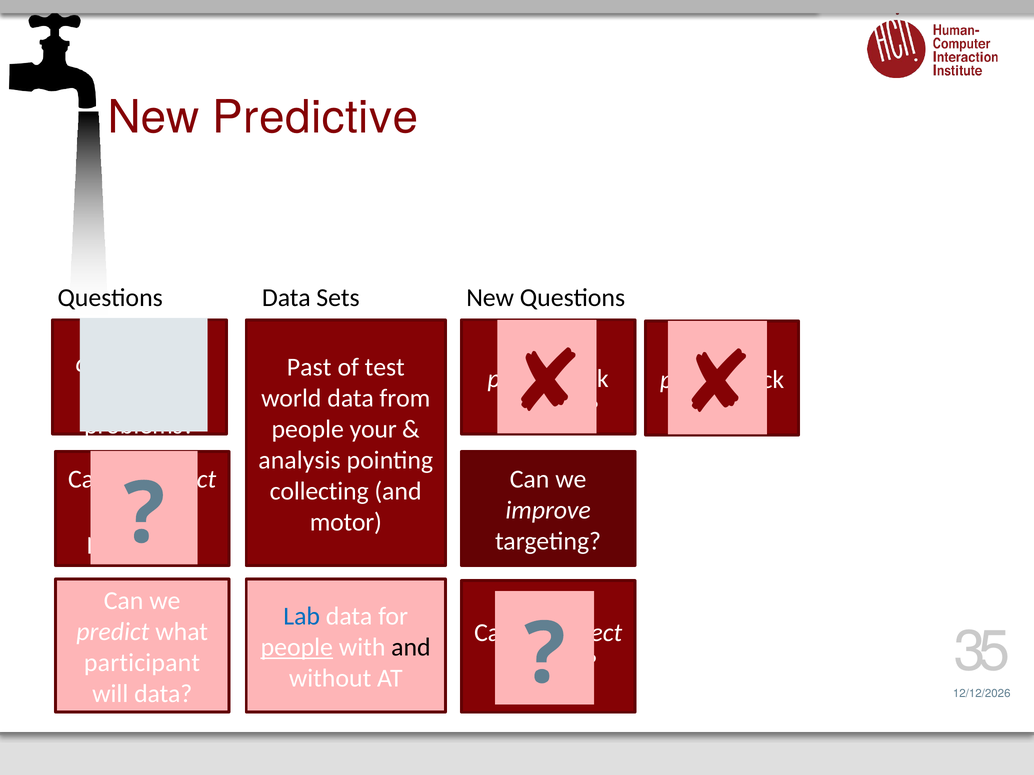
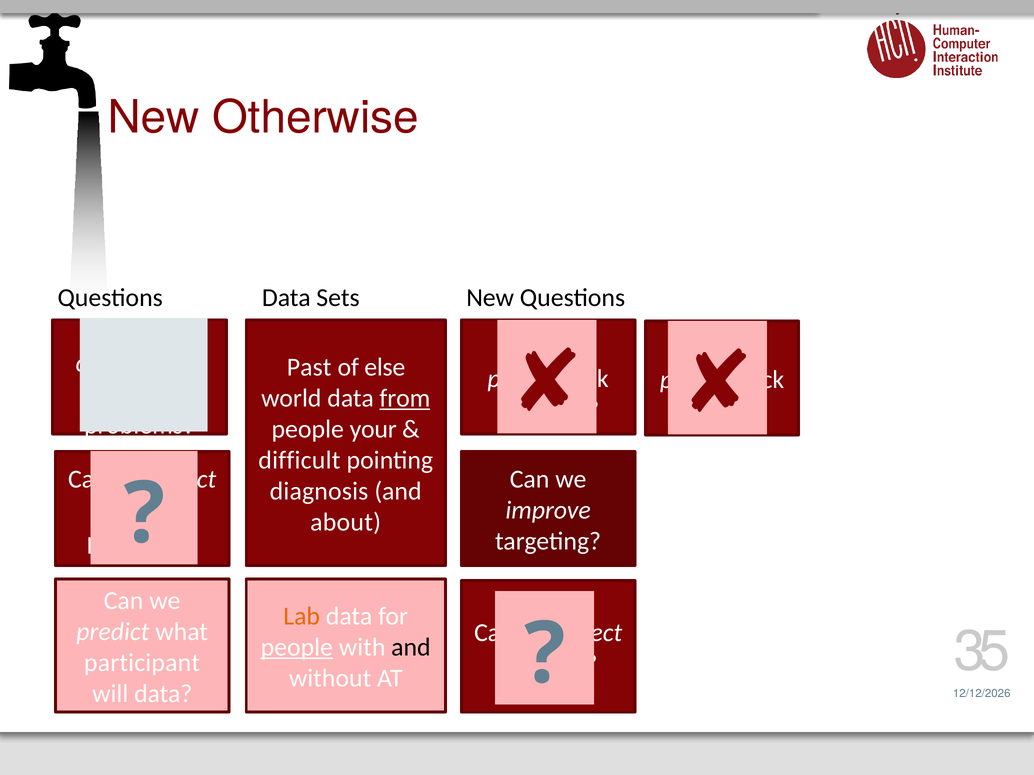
Predictive: Predictive -> Otherwise (315, 117)
test: test -> else (385, 367)
from underline: none -> present (405, 398)
analysis: analysis -> difficult (299, 460)
collecting: collecting -> diagnosis (319, 491)
motor: motor -> about (346, 522)
Lab colour: blue -> orange (302, 617)
